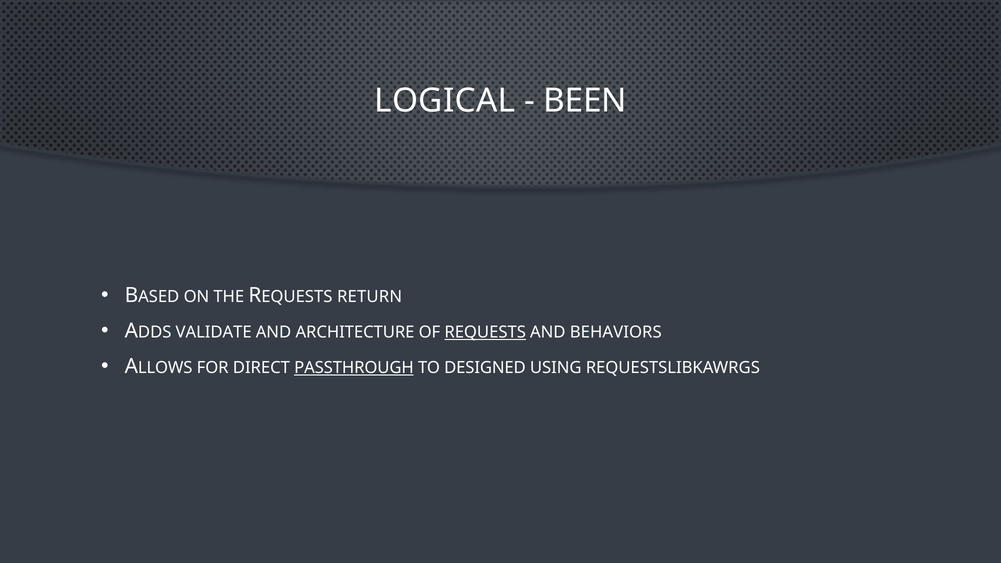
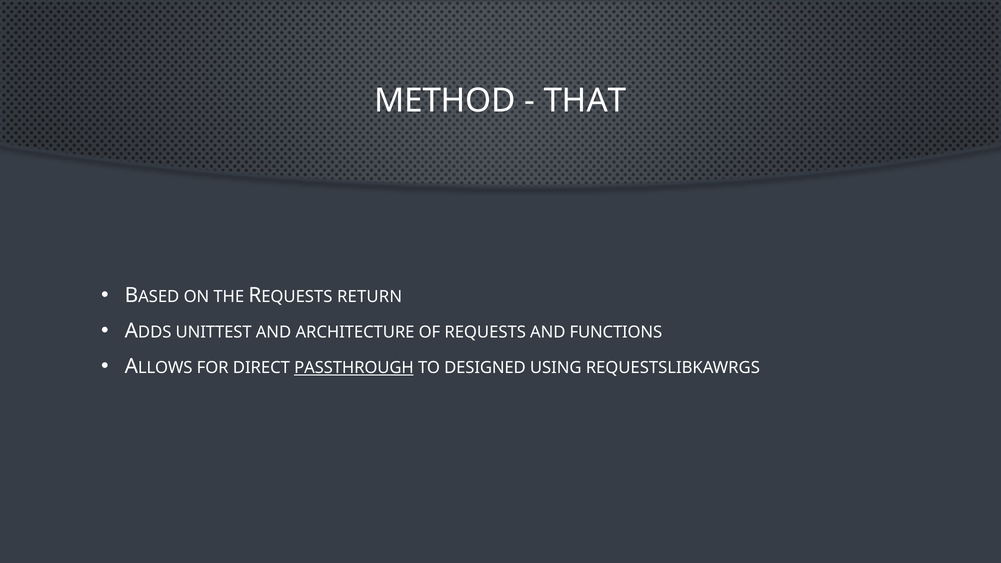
LOGICAL: LOGICAL -> METHOD (445, 101)
BEEN: BEEN -> THAT (585, 101)
VALIDATE: VALIDATE -> UNITTEST (214, 332)
REQUESTS underline: present -> none (485, 332)
BEHAVIORS: BEHAVIORS -> FUNCTIONS (616, 332)
